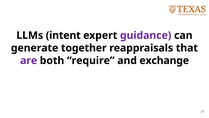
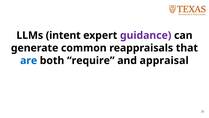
together: together -> common (84, 48)
are colour: purple -> blue (29, 60)
exchange: exchange -> appraisal (164, 60)
